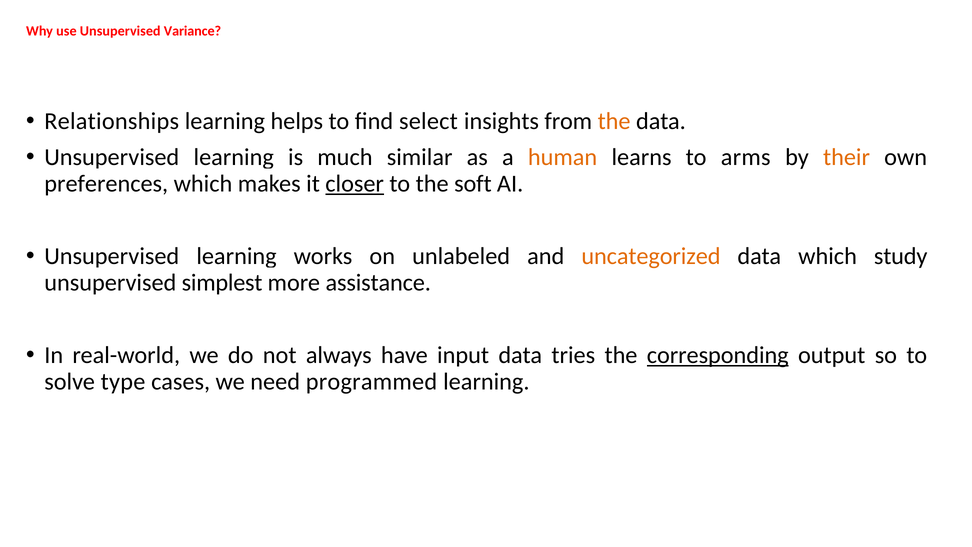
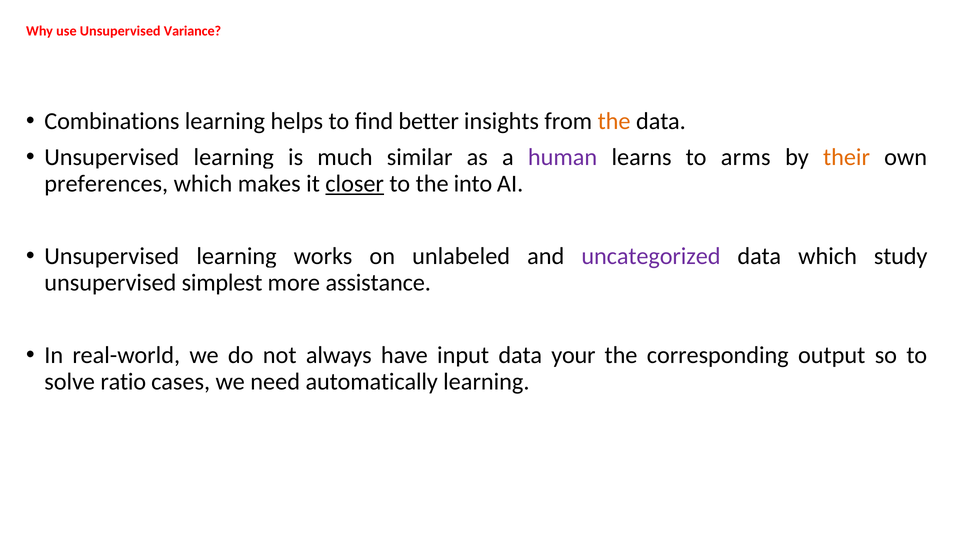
Relationships: Relationships -> Combinations (112, 121)
select: select -> better (429, 121)
human colour: orange -> purple (563, 157)
soft: soft -> into (473, 184)
uncategorized colour: orange -> purple (651, 256)
tries: tries -> your (573, 355)
corresponding underline: present -> none (718, 355)
type: type -> ratio (123, 382)
programmed: programmed -> automatically (372, 382)
